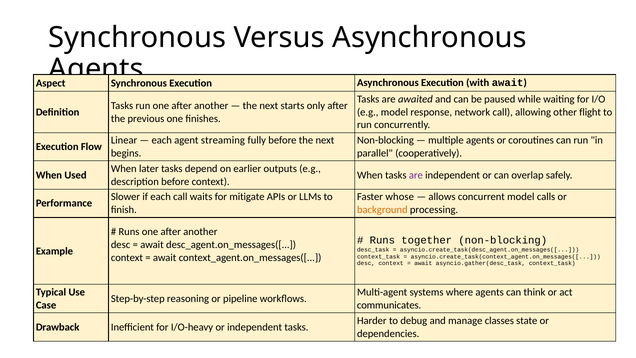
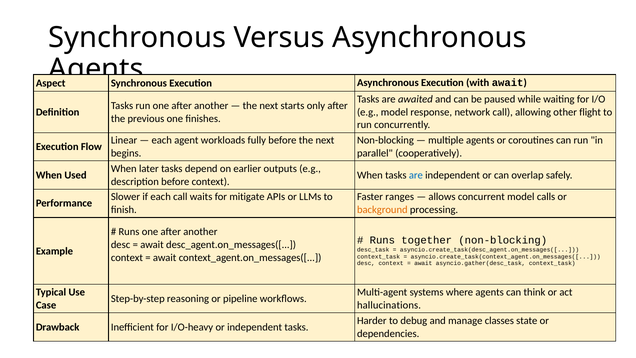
streaming: streaming -> workloads (223, 140)
are colour: purple -> blue (416, 175)
whose: whose -> ranges (400, 197)
communicates: communicates -> hallucinations (389, 305)
